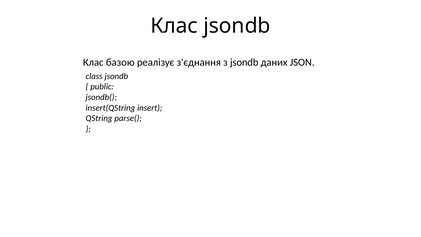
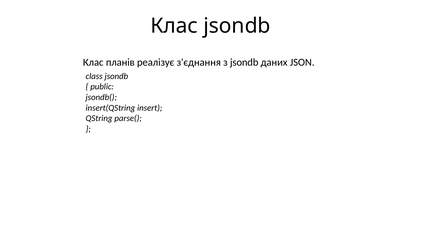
базою: базою -> планів (120, 62)
